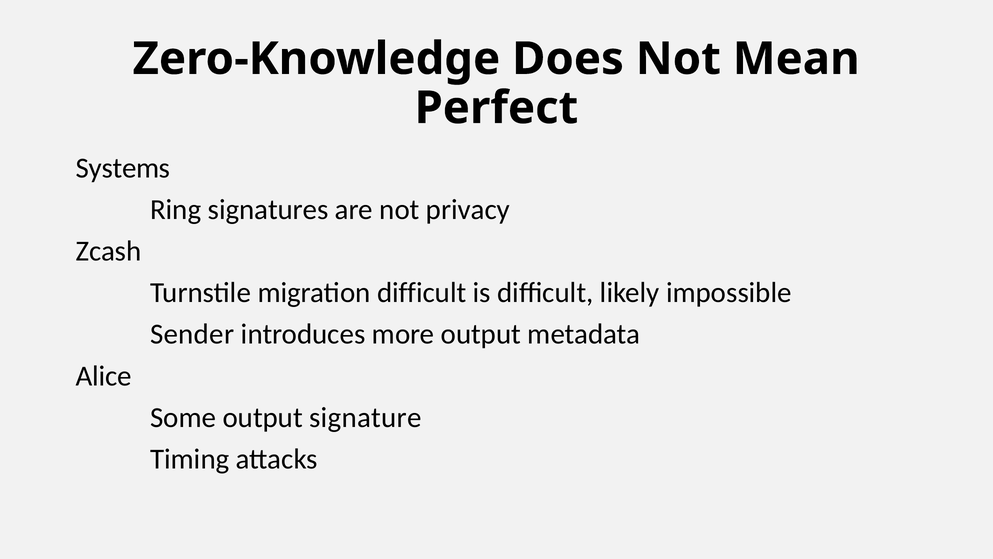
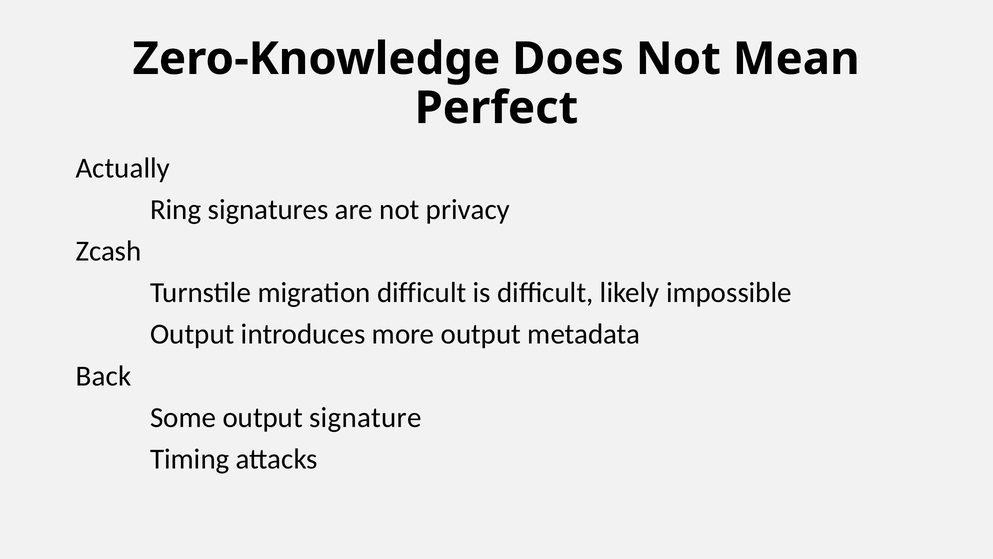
Systems: Systems -> Actually (123, 168)
Sender: Sender -> Output (192, 334)
Alice: Alice -> Back (104, 376)
